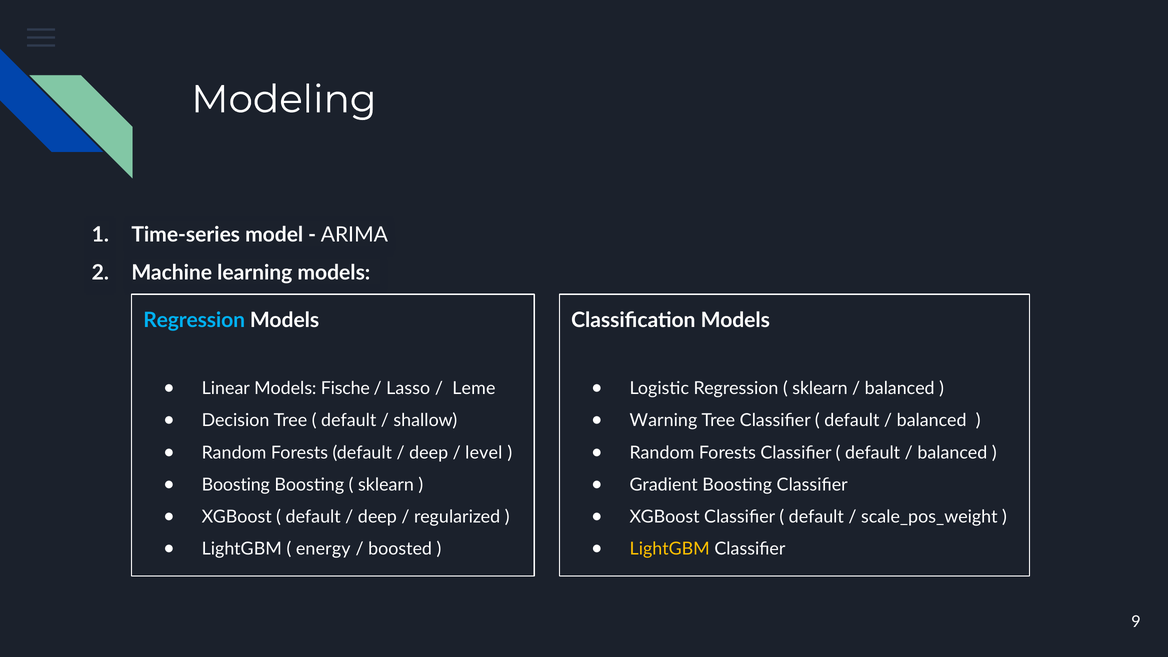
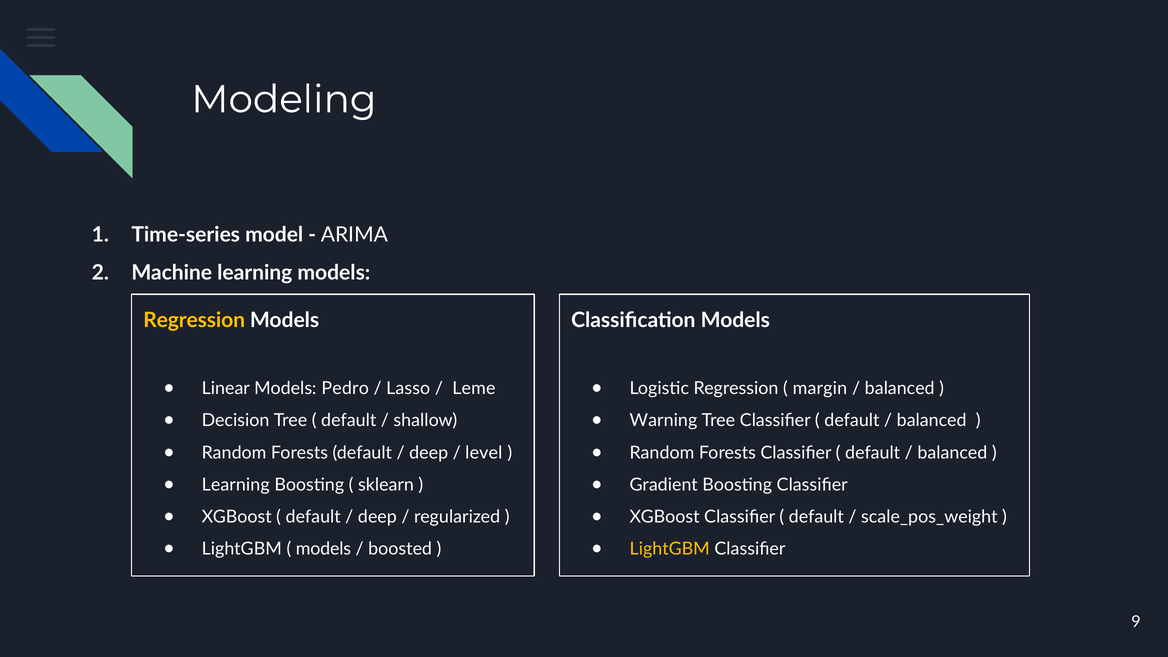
Regression colour: light blue -> yellow (194, 320)
Fische: Fische -> Pedro (345, 388)
sklearn: sklearn -> margin (820, 388)
Boosting: Boosting -> Learning (236, 485)
energy: energy -> models (323, 549)
